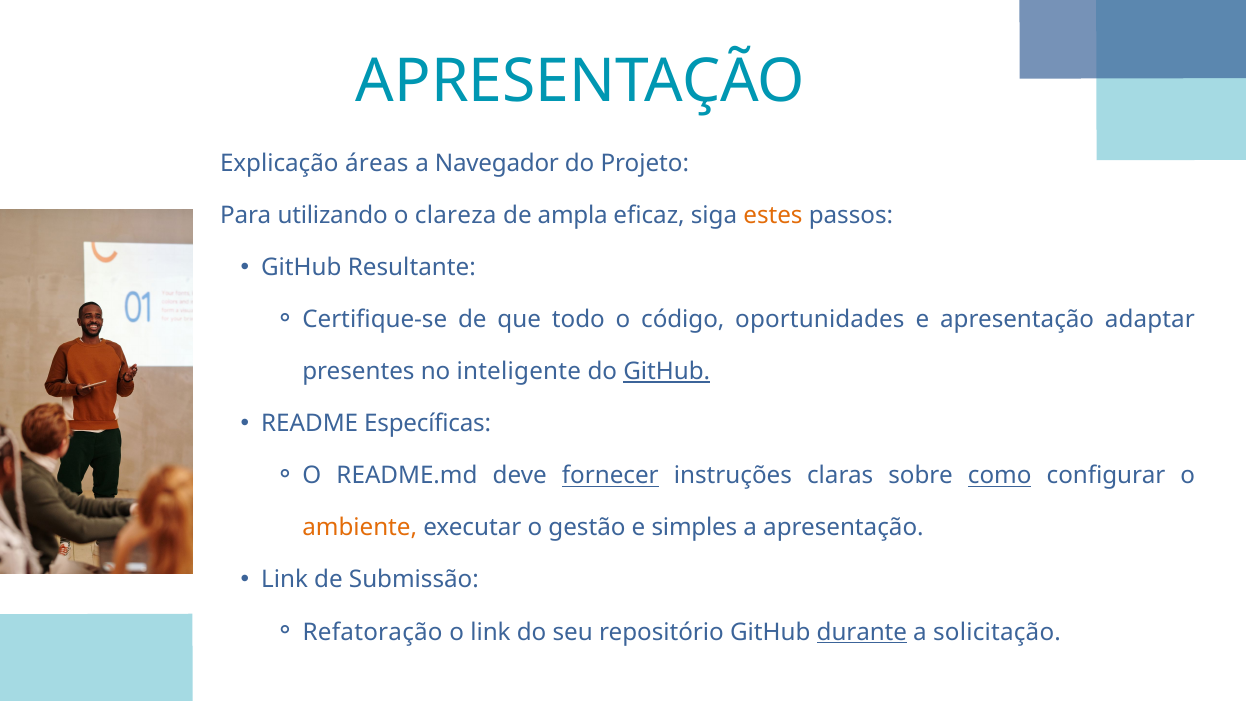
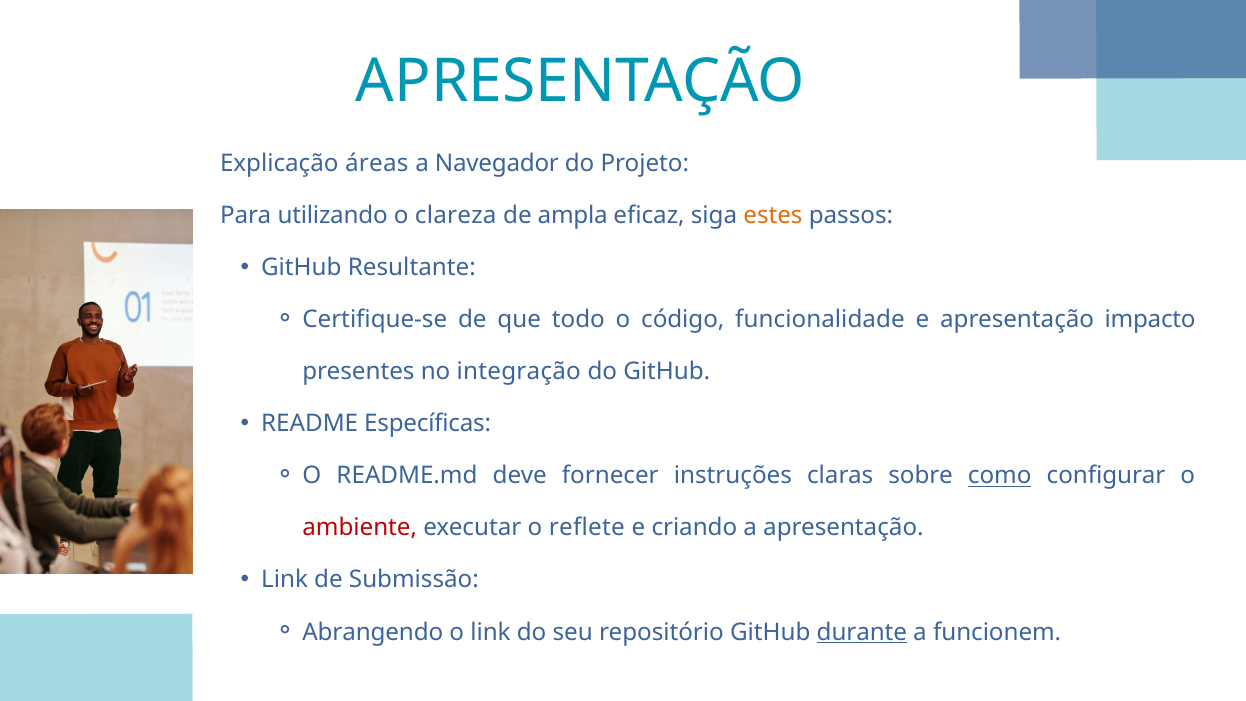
oportunidades: oportunidades -> funcionalidade (820, 320)
adaptar: adaptar -> impacto (1150, 320)
inteligente: inteligente -> integração (519, 372)
GitHub underline: present -> none (667, 372)
fornecer underline: present -> none (610, 476)
ambiente colour: orange -> red (360, 528)
gestão: gestão -> reflete (587, 528)
simples: simples -> criando (694, 528)
Refatoração: Refatoração -> Abrangendo (373, 632)
solicitação: solicitação -> funcionem (997, 632)
